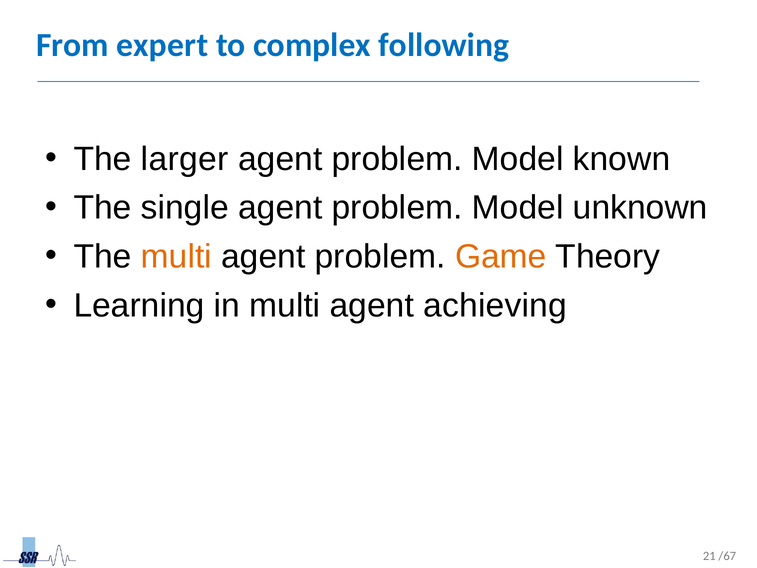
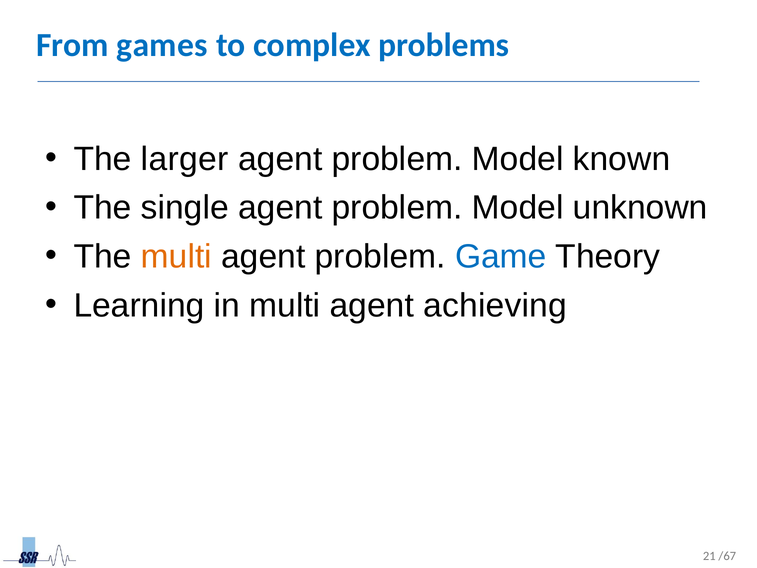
expert: expert -> games (162, 45)
following: following -> problems (444, 45)
Game colour: orange -> blue (501, 256)
